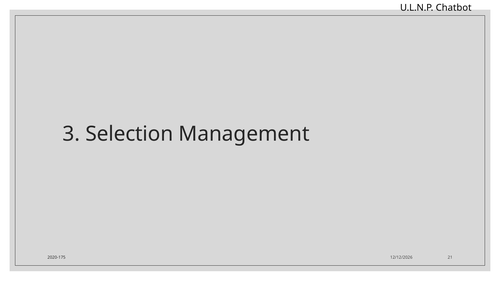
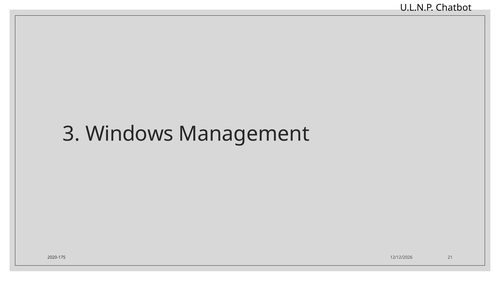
Selection: Selection -> Windows (129, 134)
